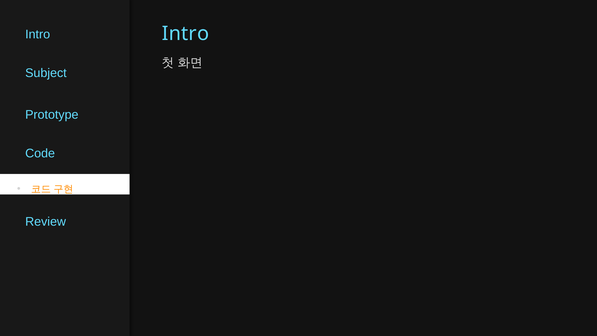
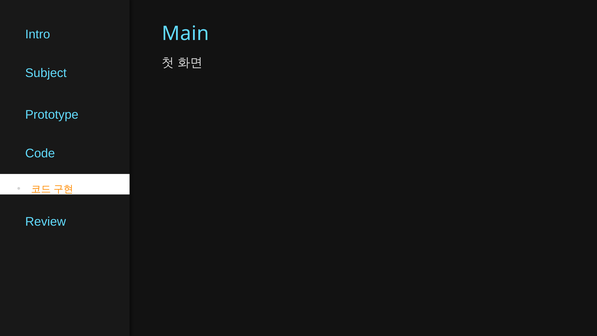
Intro: Intro -> Main (185, 34)
